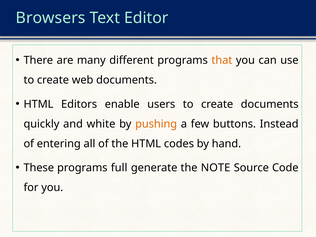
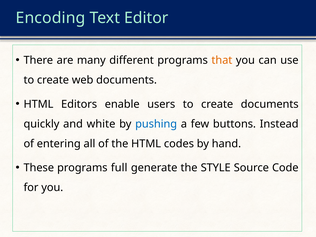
Browsers: Browsers -> Encoding (51, 18)
pushing colour: orange -> blue (156, 124)
NOTE: NOTE -> STYLE (216, 168)
